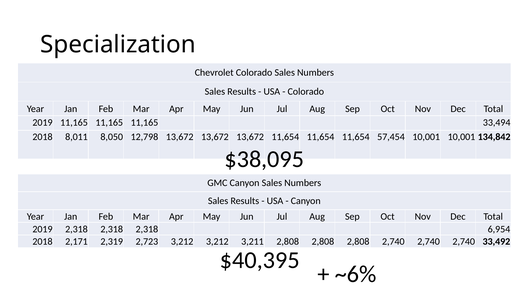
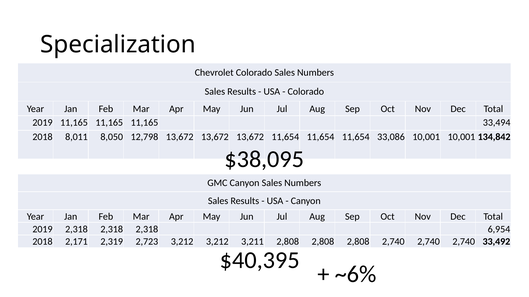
57,454: 57,454 -> 33,086 (391, 137)
